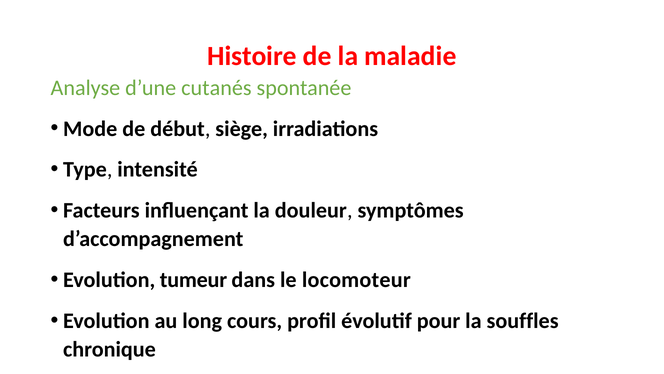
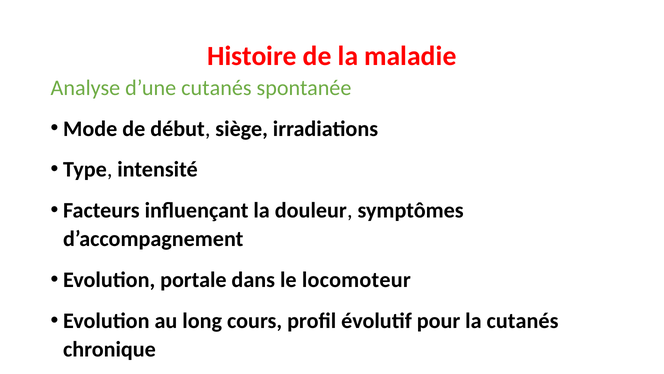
tumeur: tumeur -> portale (193, 280)
la souffles: souffles -> cutanés (523, 320)
